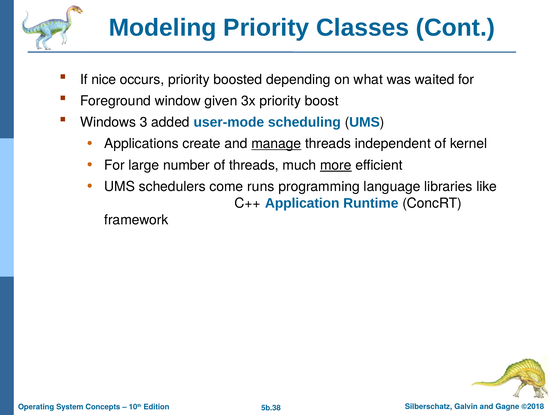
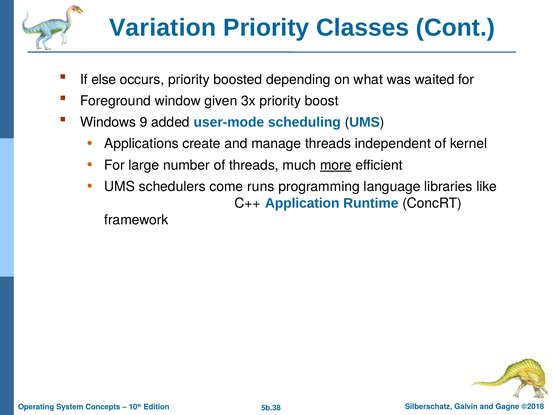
Modeling: Modeling -> Variation (163, 28)
nice: nice -> else (104, 79)
3: 3 -> 9 (144, 122)
manage underline: present -> none (276, 144)
